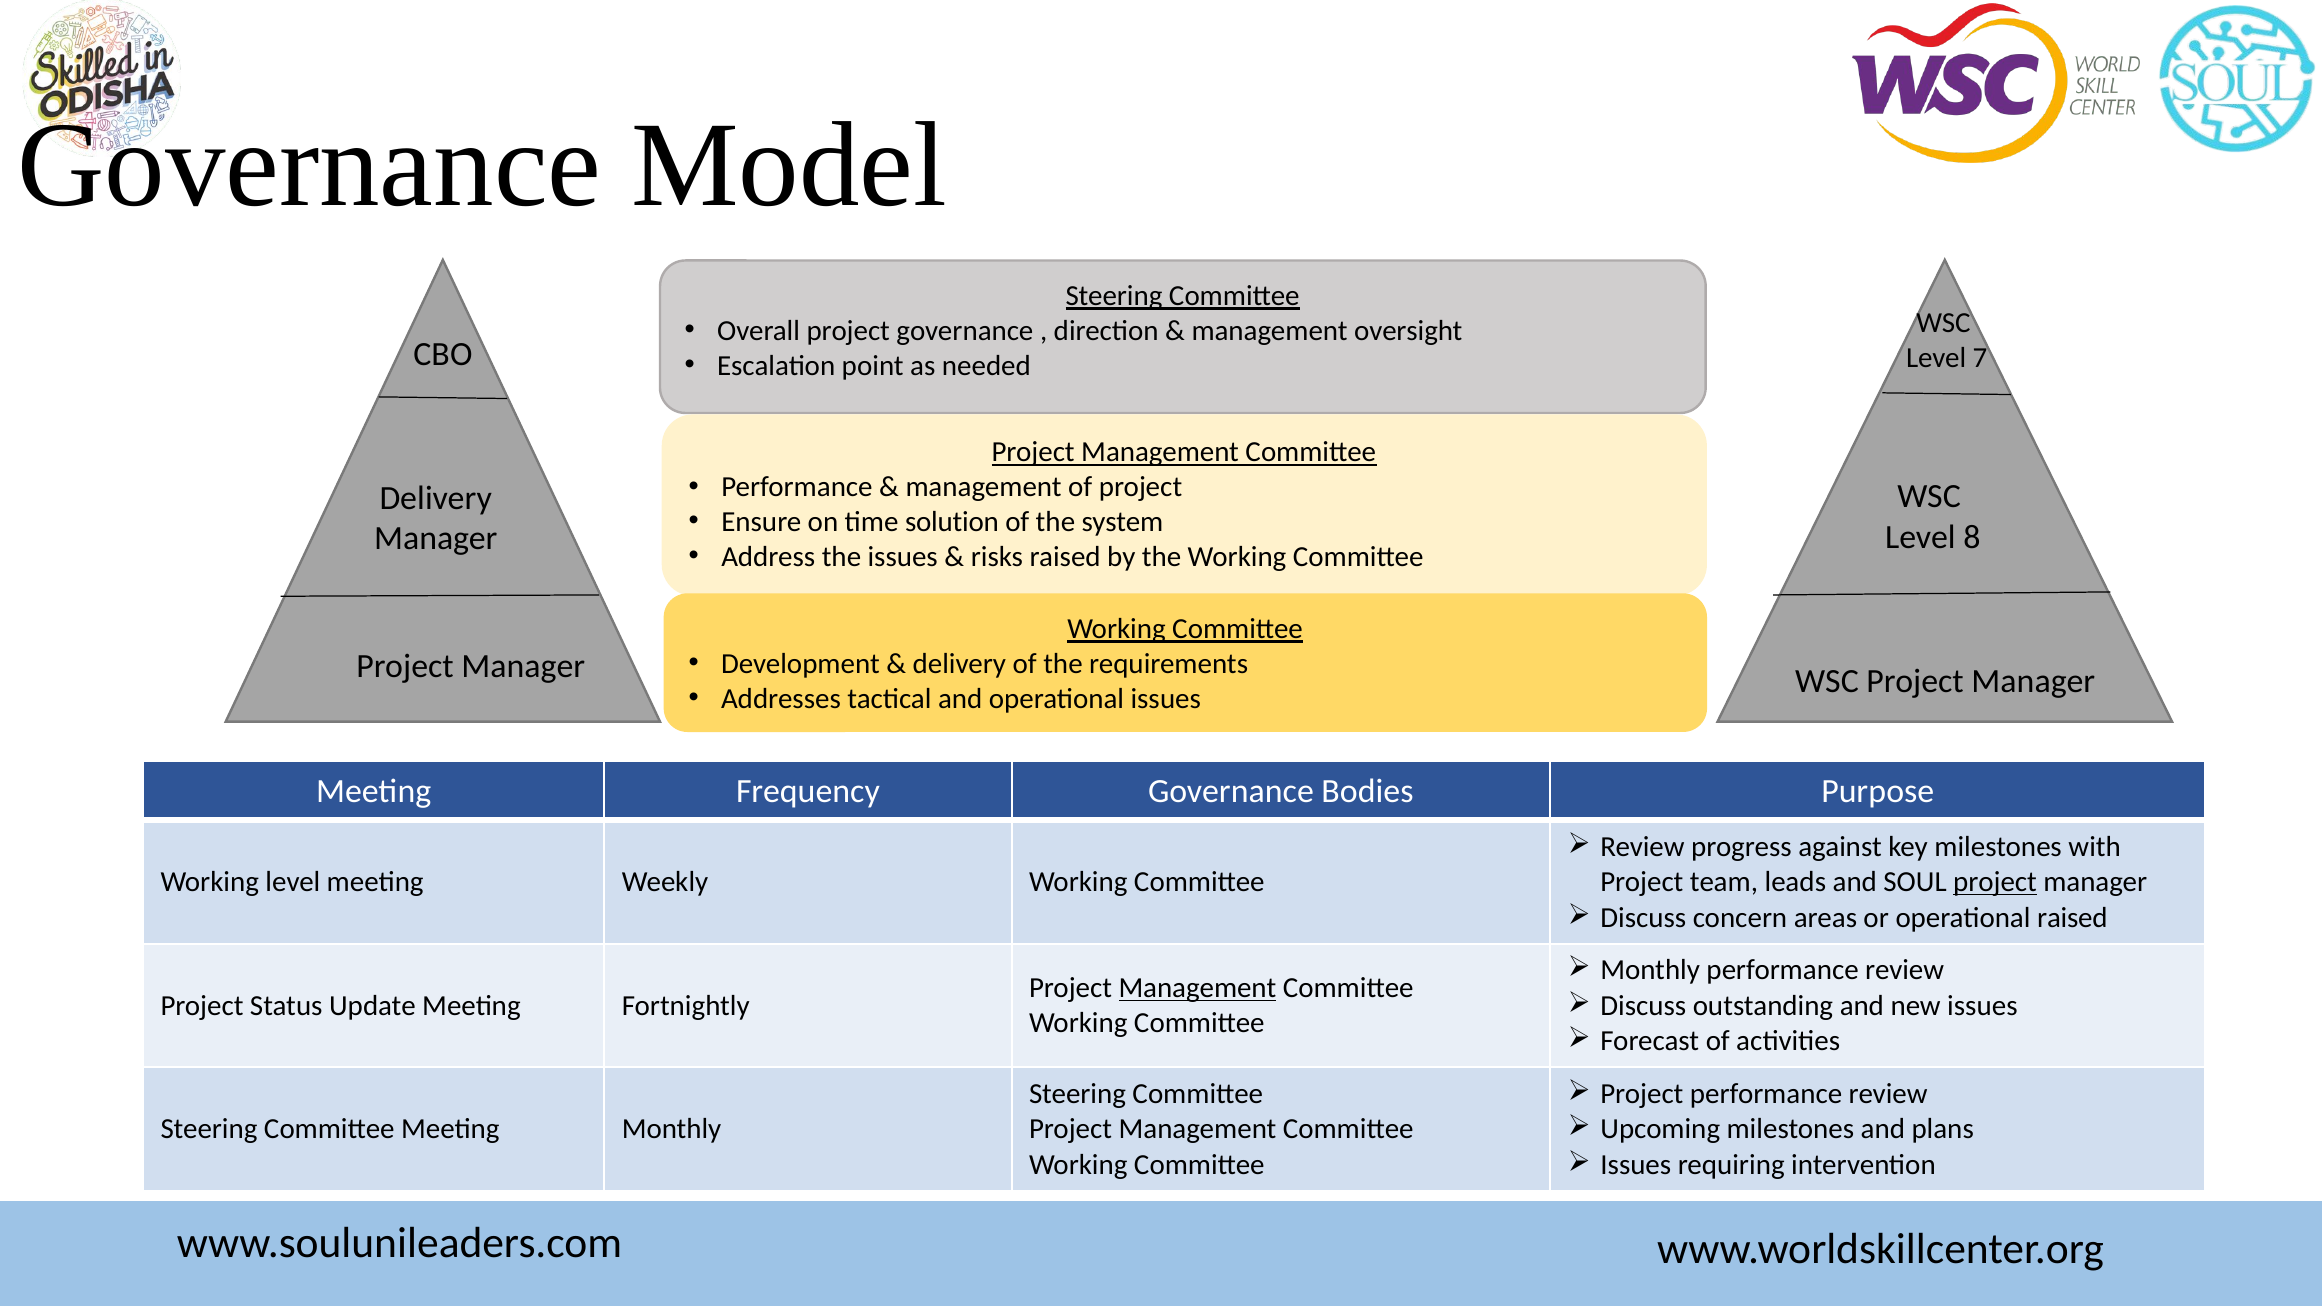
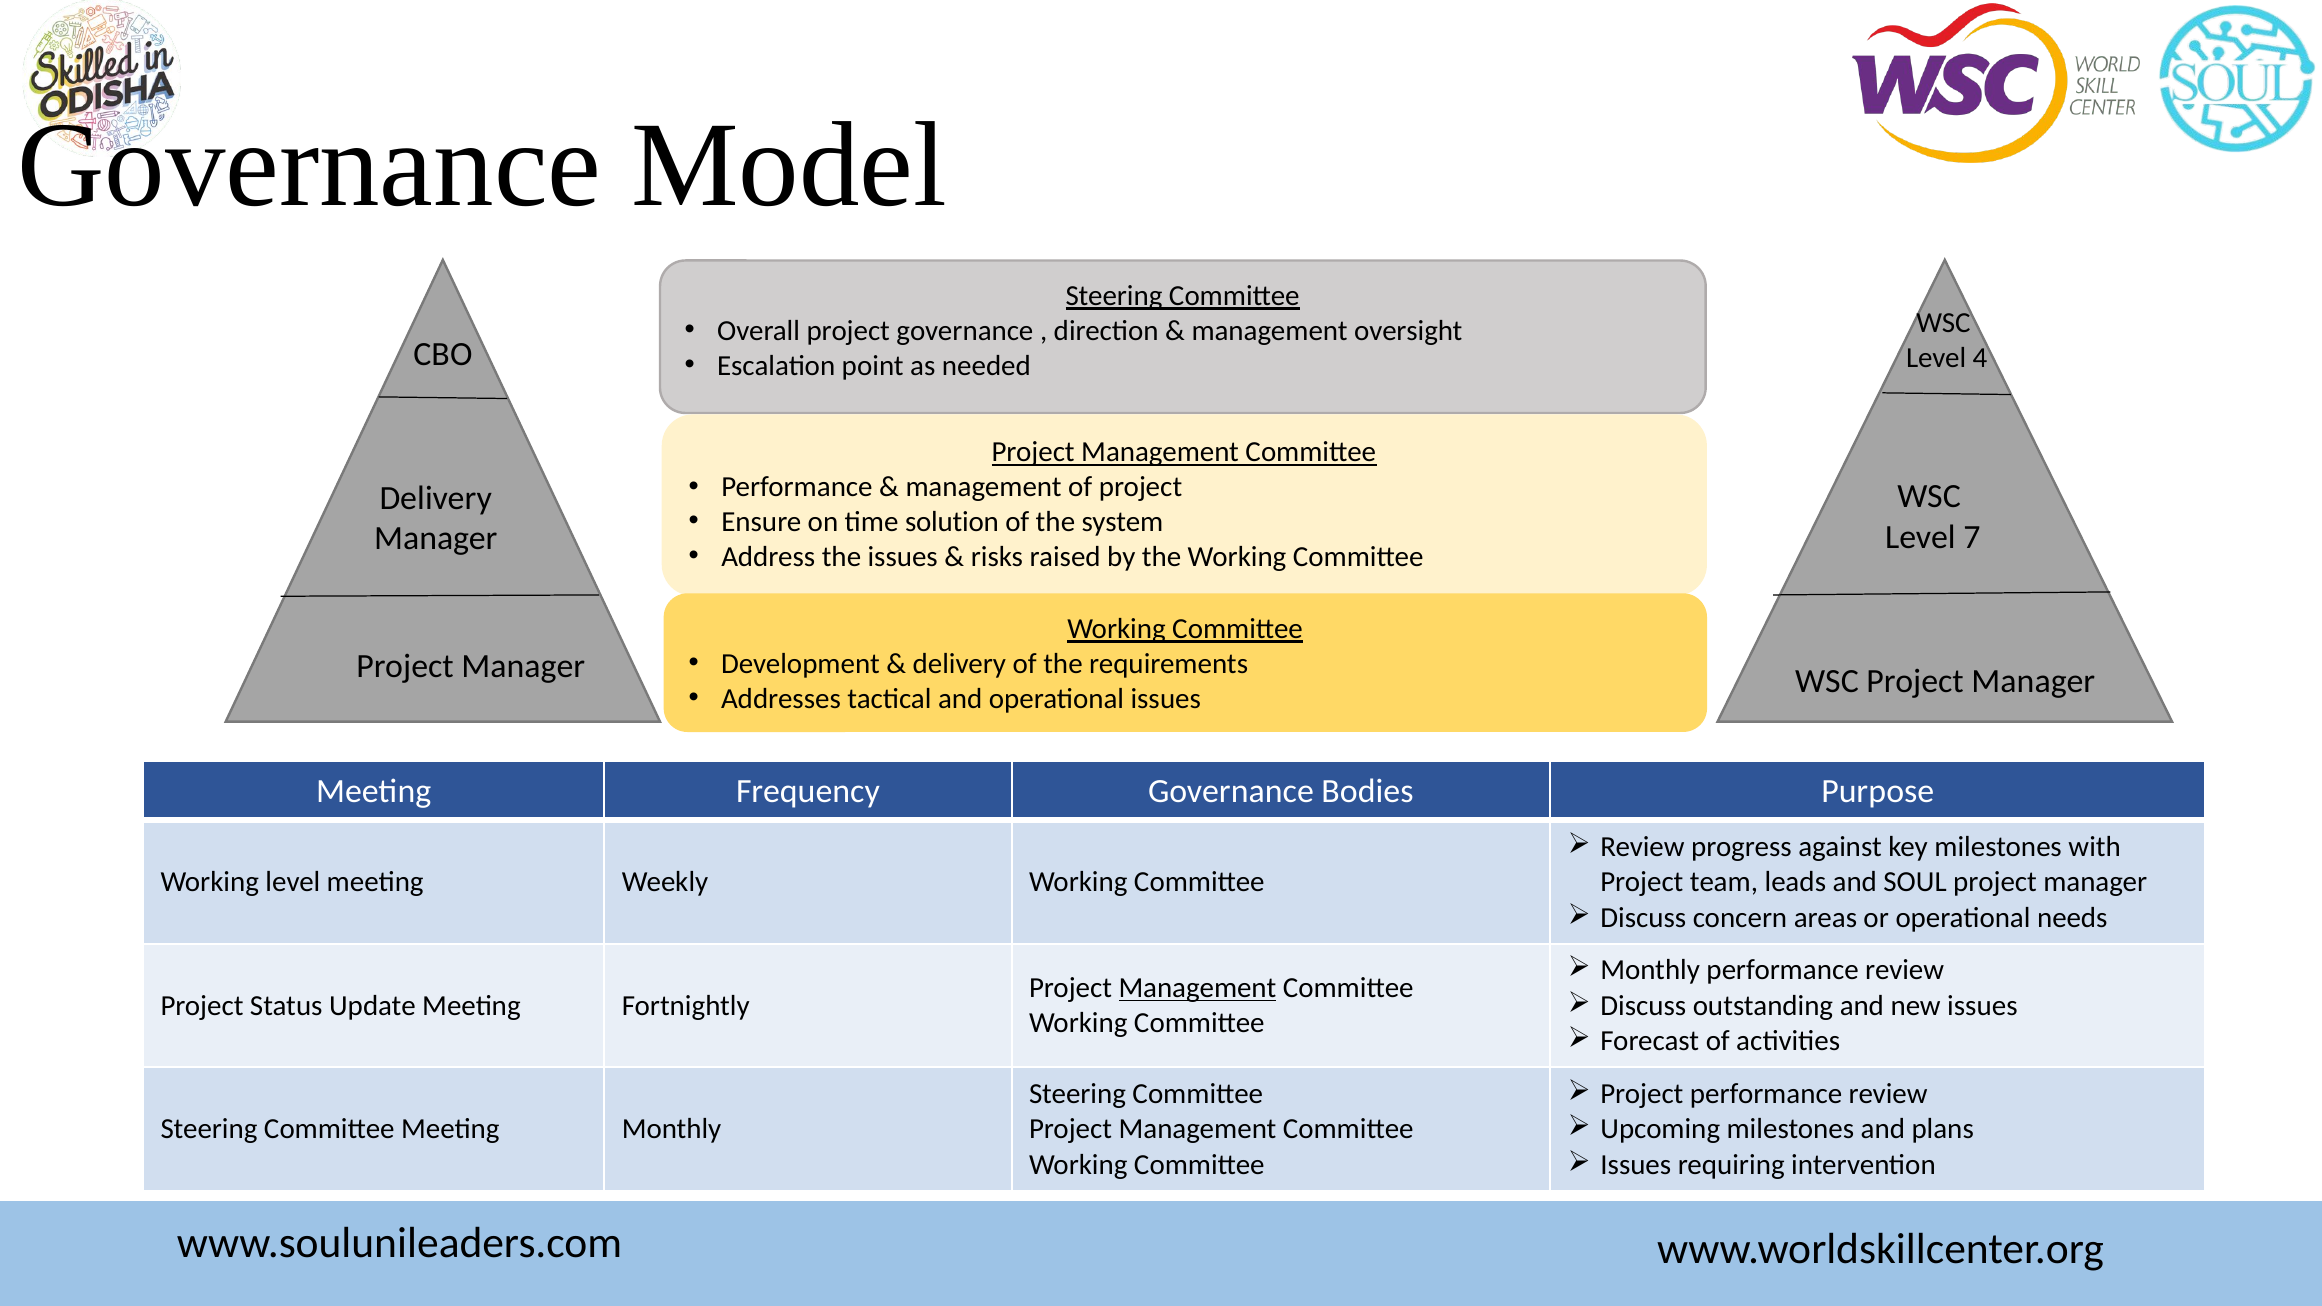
7: 7 -> 4 (1980, 358)
8: 8 -> 7 (1972, 537)
project underline: present -> none (1995, 882)
operational raised: raised -> needs (2072, 918)
